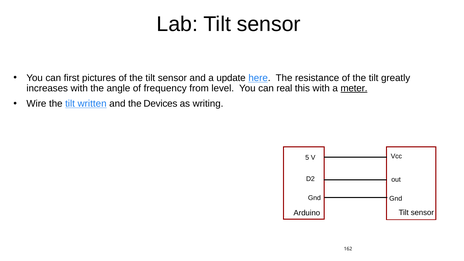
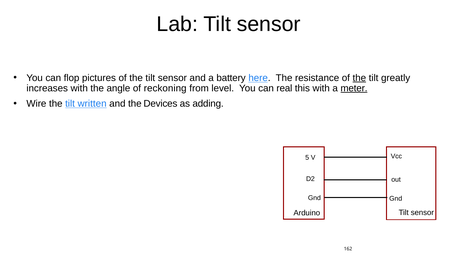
first: first -> flop (72, 78)
update: update -> battery (231, 78)
the underline: none -> present (359, 78)
frequency: frequency -> reckoning (165, 88)
writing: writing -> adding (208, 104)
